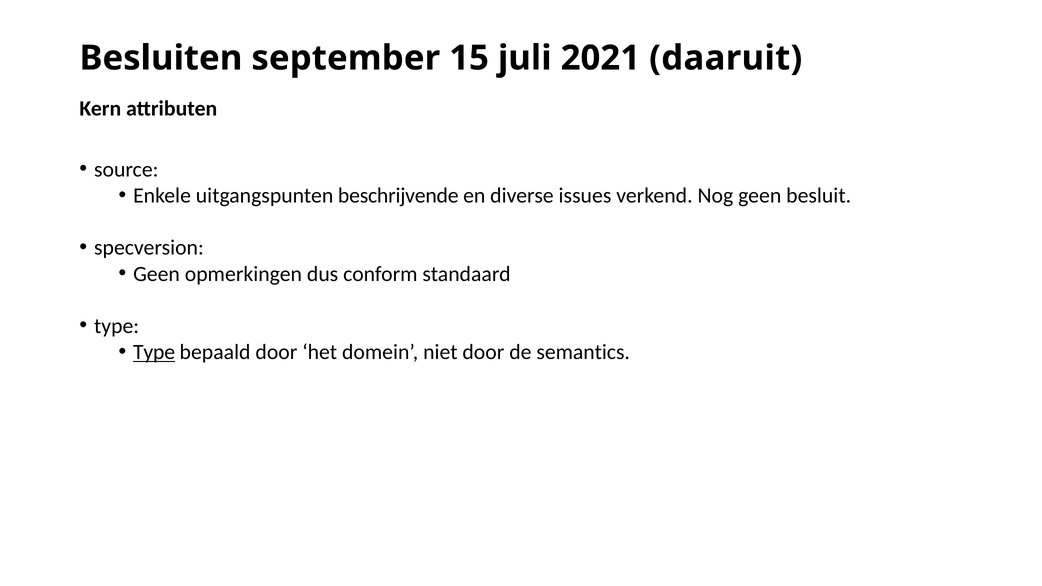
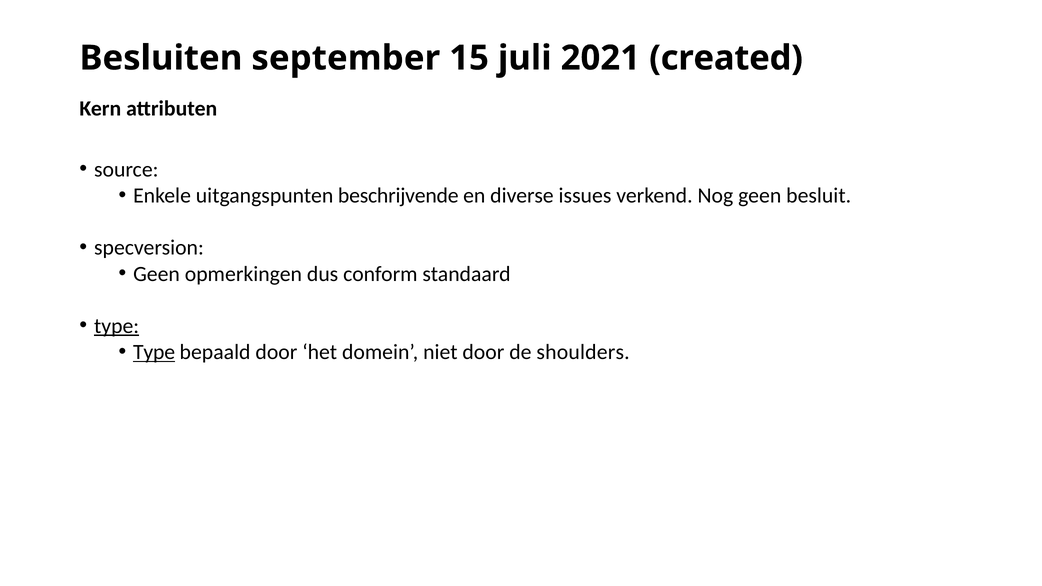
daaruit: daaruit -> created (726, 58)
type underline: none -> present (117, 326)
semantics: semantics -> shoulders (583, 352)
